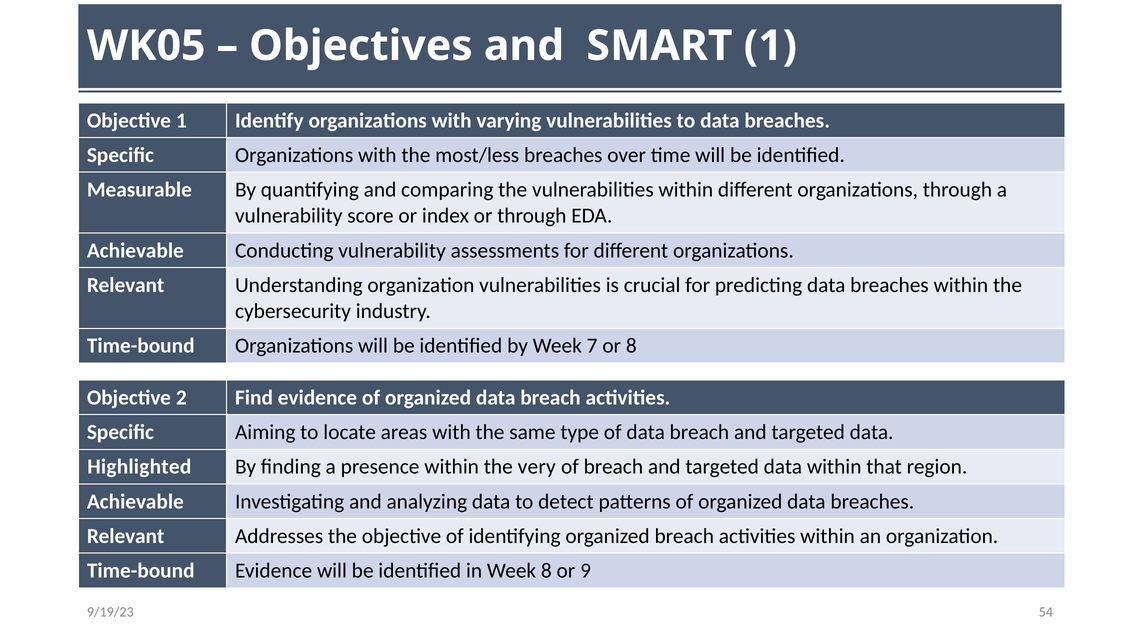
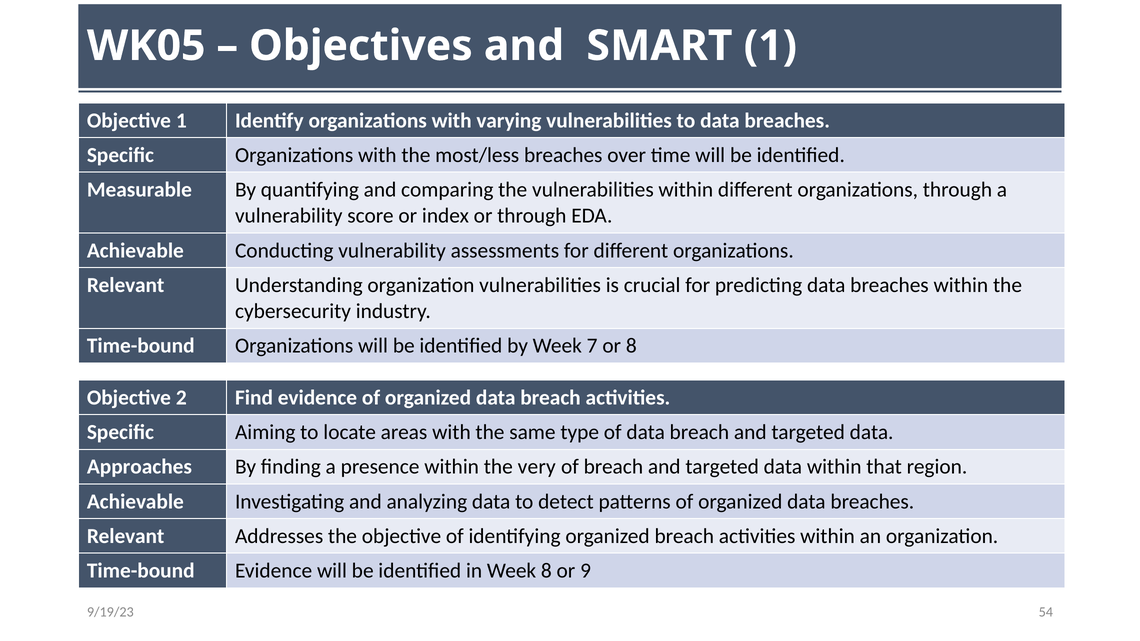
Highlighted: Highlighted -> Approaches (139, 467)
